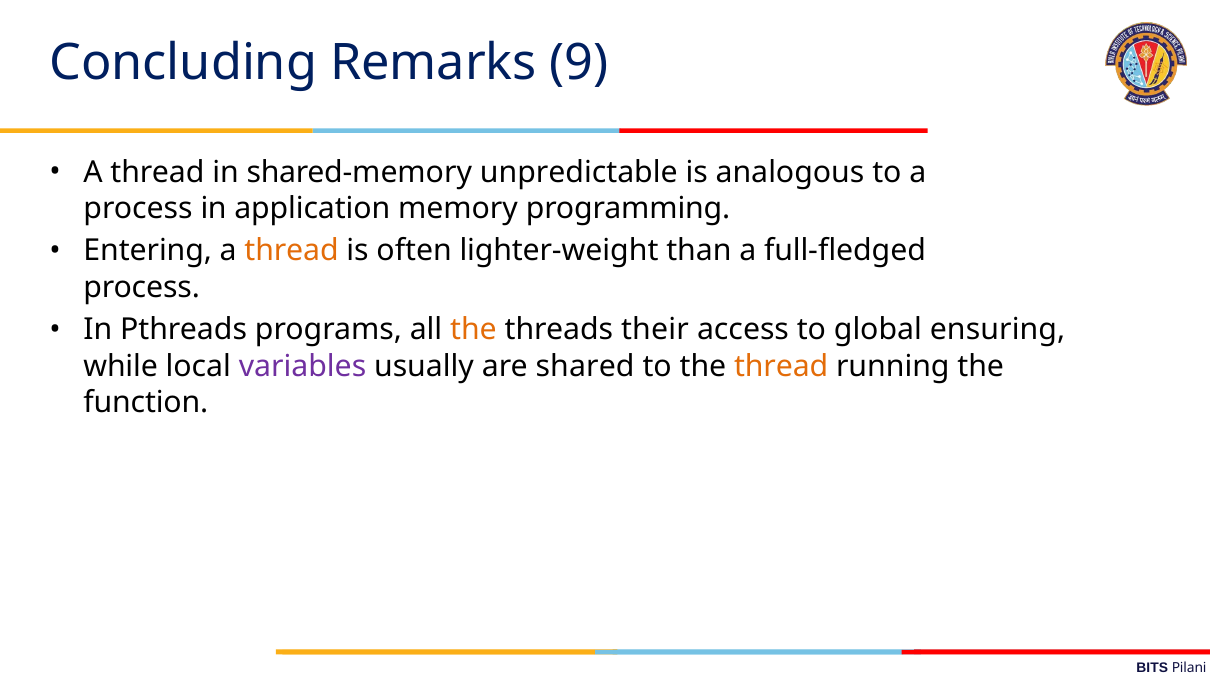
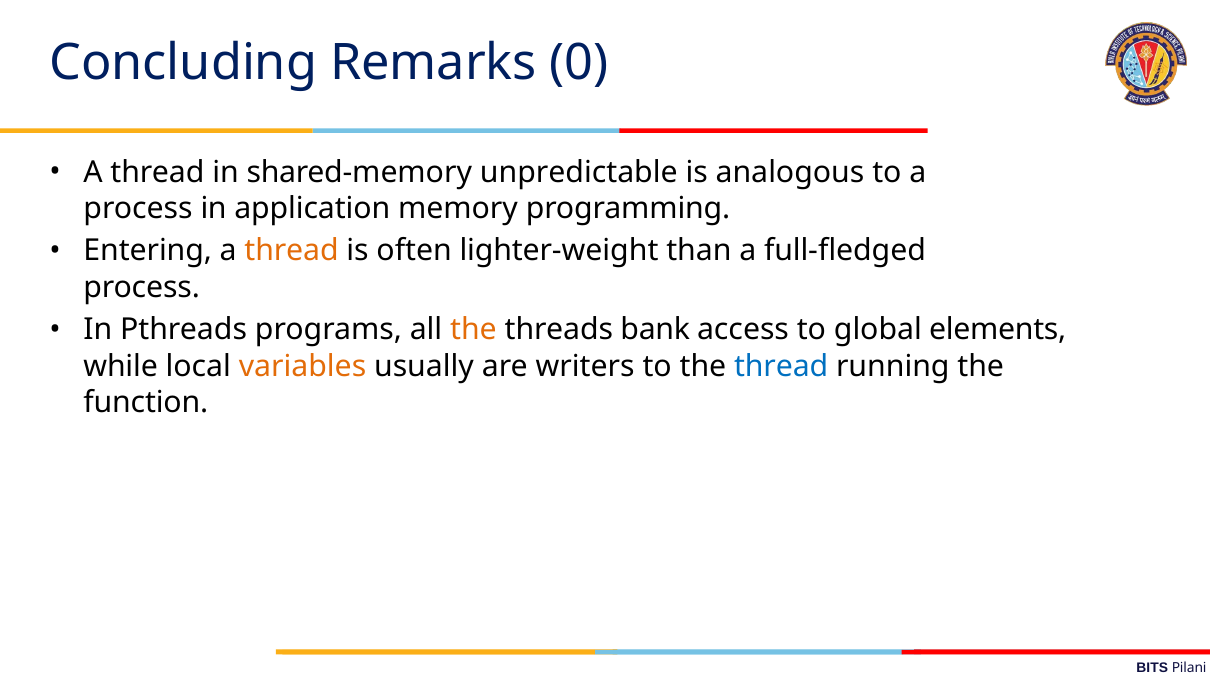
9: 9 -> 0 (579, 63)
their: their -> bank (655, 330)
ensuring: ensuring -> elements (998, 330)
variables colour: purple -> orange (303, 366)
shared: shared -> writers (585, 366)
thread colour: orange -> blue (781, 366)
